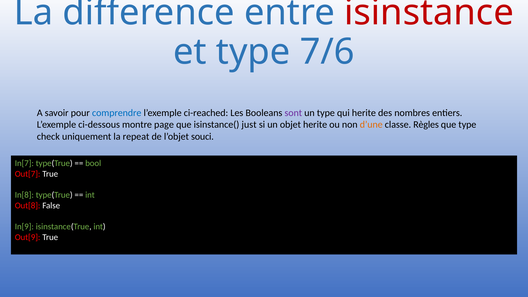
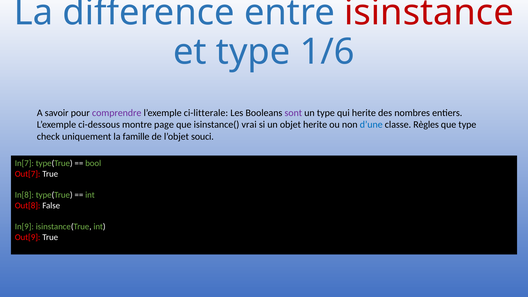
7/6: 7/6 -> 1/6 (327, 52)
comprendre colour: blue -> purple (117, 113)
ci-reached: ci-reached -> ci-litterale (206, 113)
just: just -> vrai (249, 125)
d’une colour: orange -> blue (371, 125)
repeat: repeat -> famille (136, 137)
